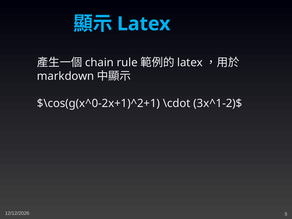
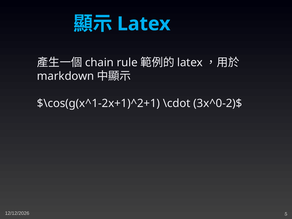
$\cos(g(x^0-2x+1)^2+1: $\cos(g(x^0-2x+1)^2+1 -> $\cos(g(x^1-2x+1)^2+1 (98, 103)
3x^1-2)$: 3x^1-2)$ -> 3x^0-2)$ (218, 103)
